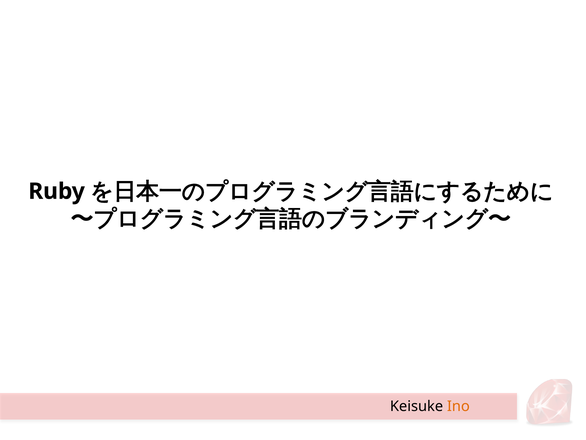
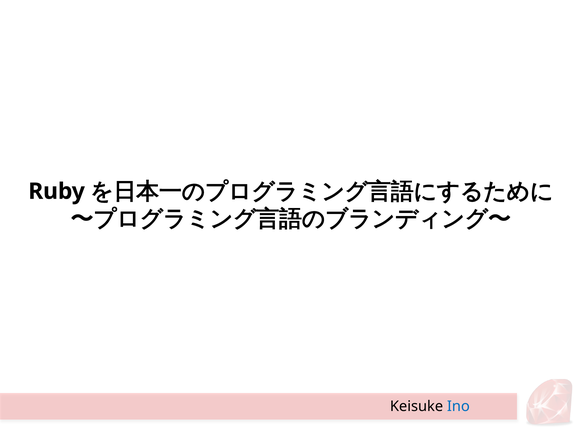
Ino colour: orange -> blue (458, 406)
